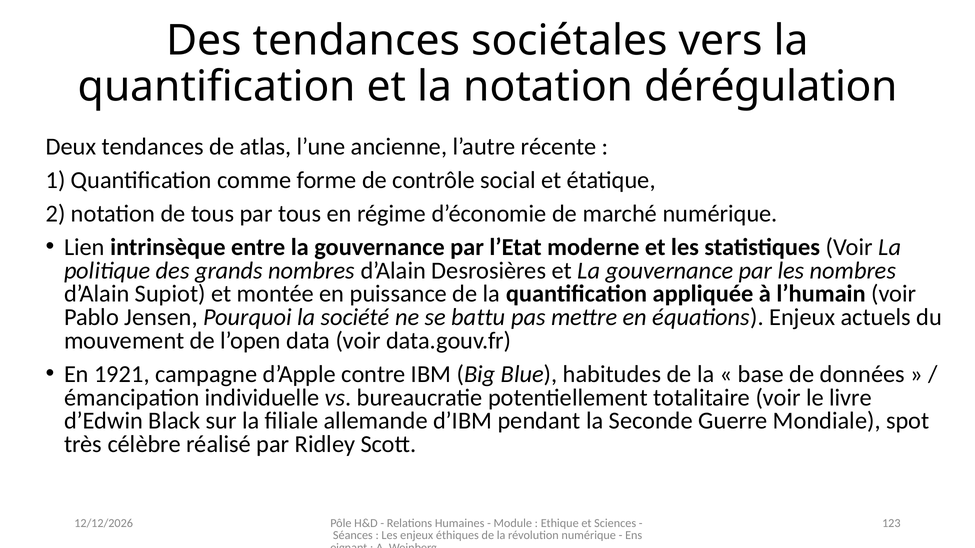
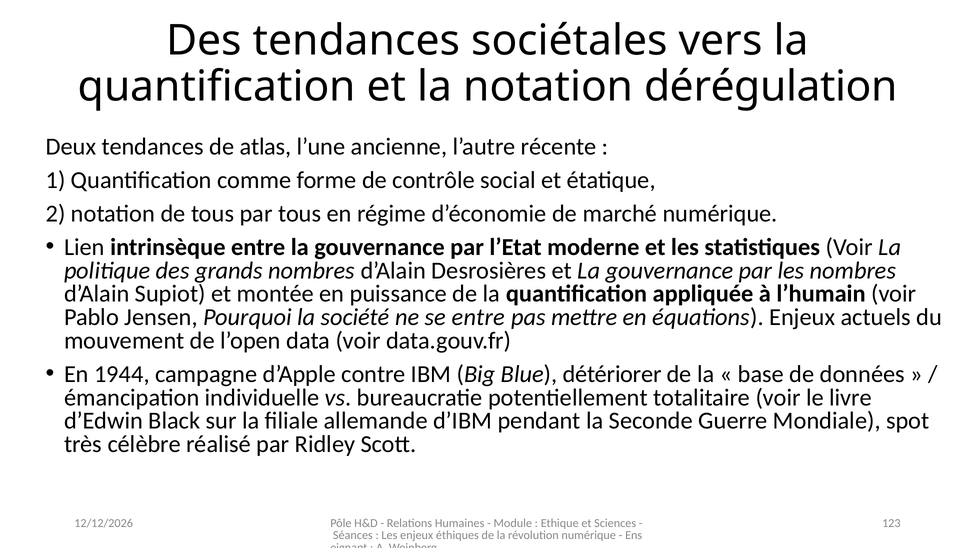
se battu: battu -> entre (478, 318)
1921: 1921 -> 1944 (122, 374)
habitudes: habitudes -> détériorer (612, 374)
